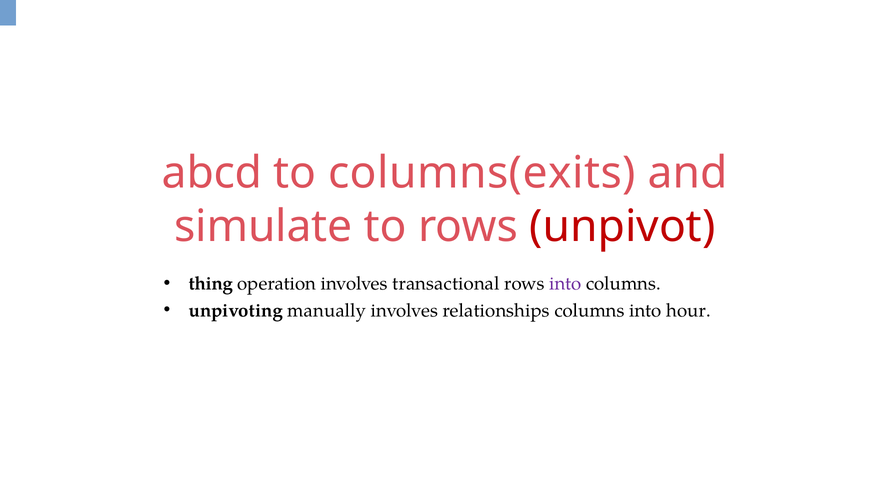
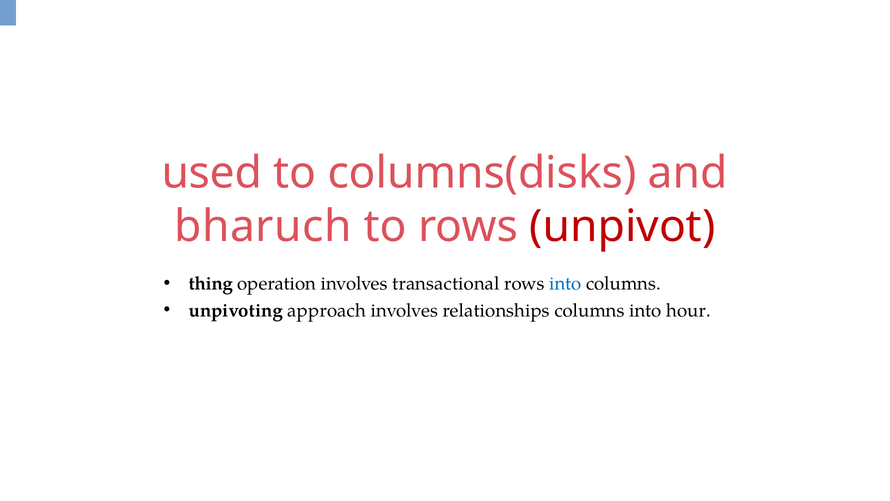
abcd: abcd -> used (212, 173)
columns(exits: columns(exits -> columns(disks (482, 173)
simulate: simulate -> bharuch (263, 226)
into colour: purple -> blue (565, 283)
manually: manually -> approach (327, 310)
